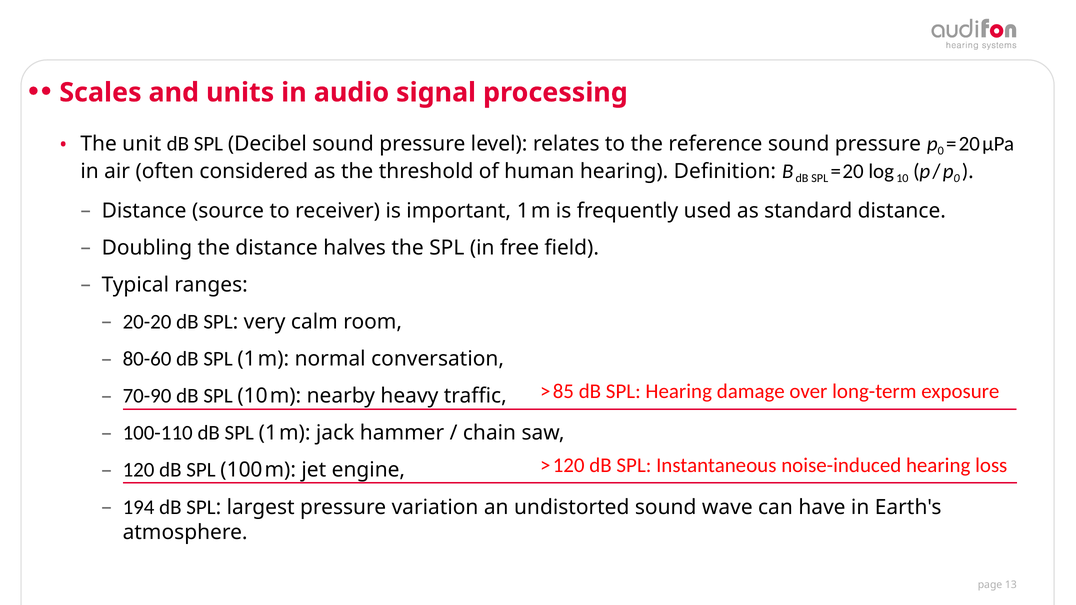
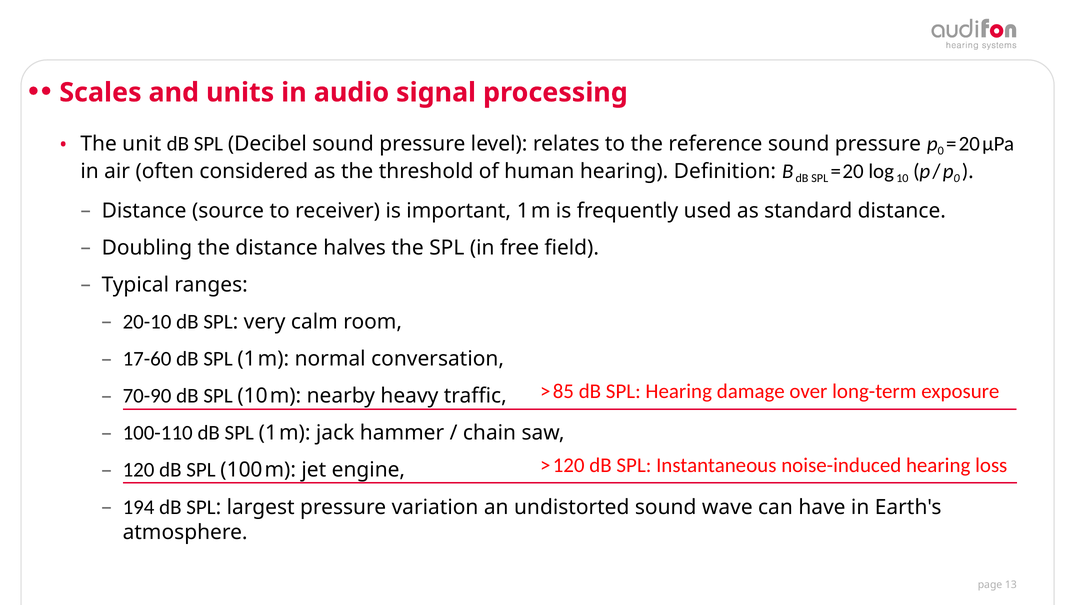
20-20: 20-20 -> 20-10 (147, 322)
80-60: 80-60 -> 17-60 (147, 359)
